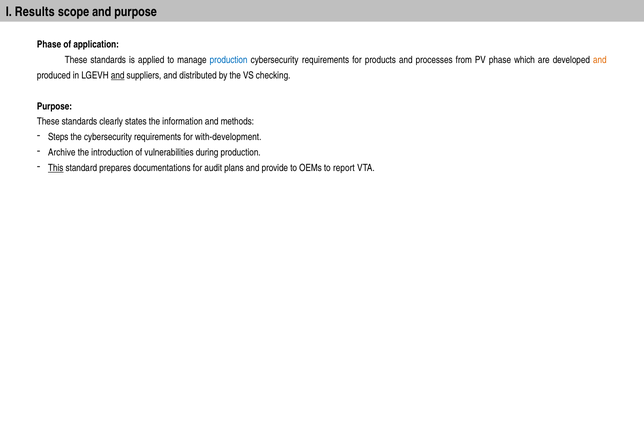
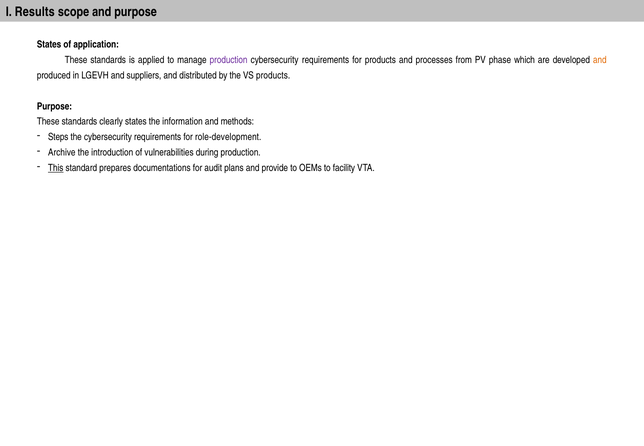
Phase: Phase -> States (49, 44)
production colour: blue -> purple (229, 60)
and underline: present -> none (118, 75)
VS checking: checking -> products (273, 75)
with-development: with-development -> role-development (228, 137)
report: report -> facility (344, 168)
